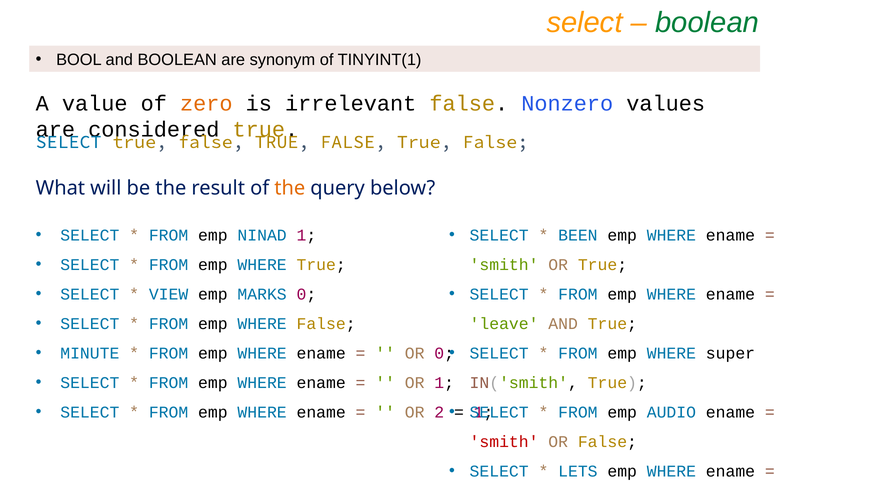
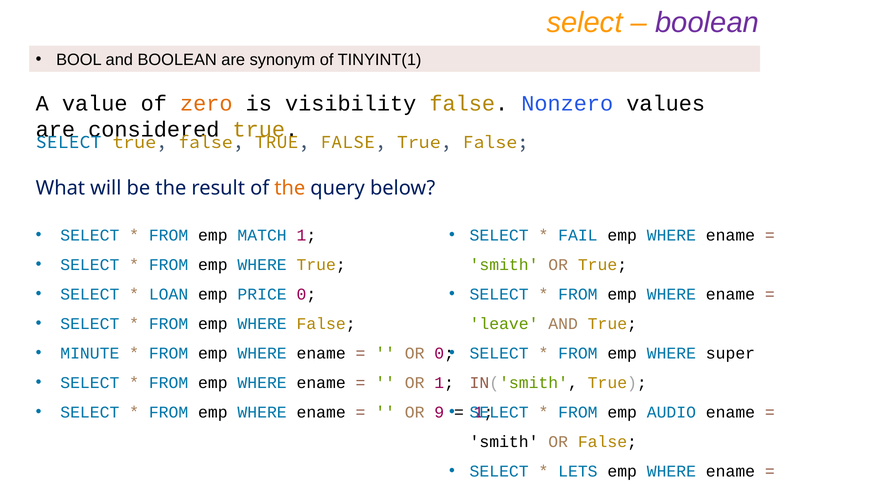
boolean colour: green -> purple (707, 23)
irrelevant: irrelevant -> visibility (351, 103)
NINAD: NINAD -> MATCH (262, 235)
BEEN: BEEN -> FAIL (578, 235)
VIEW: VIEW -> LOAN (169, 294)
MARKS: MARKS -> PRICE (262, 294)
2: 2 -> 9 (439, 413)
smith colour: red -> black (504, 442)
